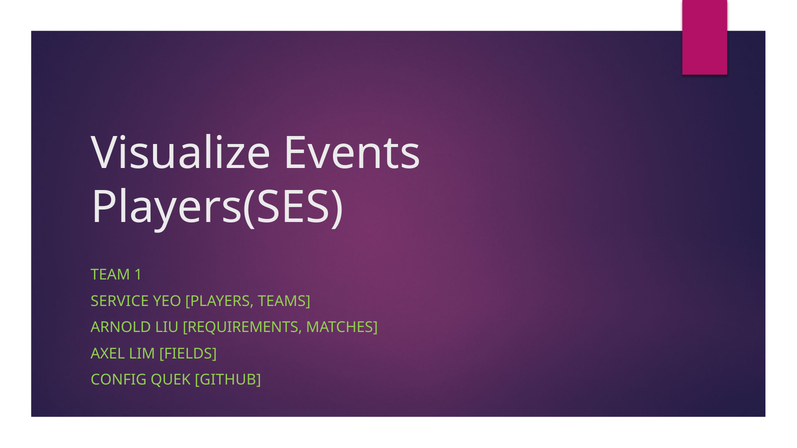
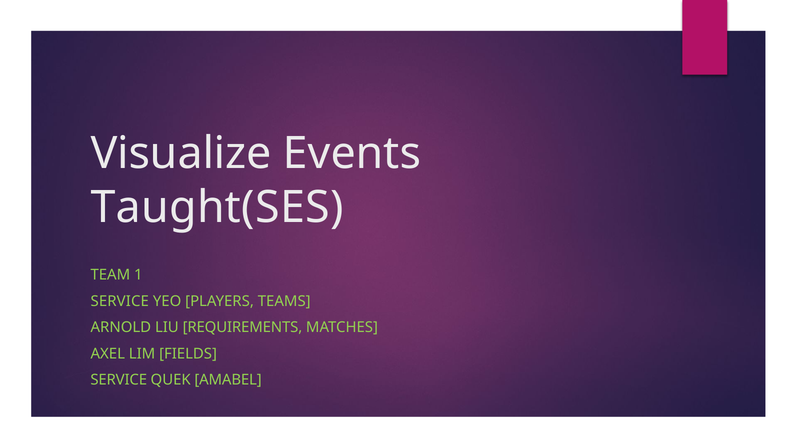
Players(SES: Players(SES -> Taught(SES (217, 208)
CONFIG: CONFIG -> SERVICE (119, 380)
GITHUB: GITHUB -> AMABEL (228, 380)
